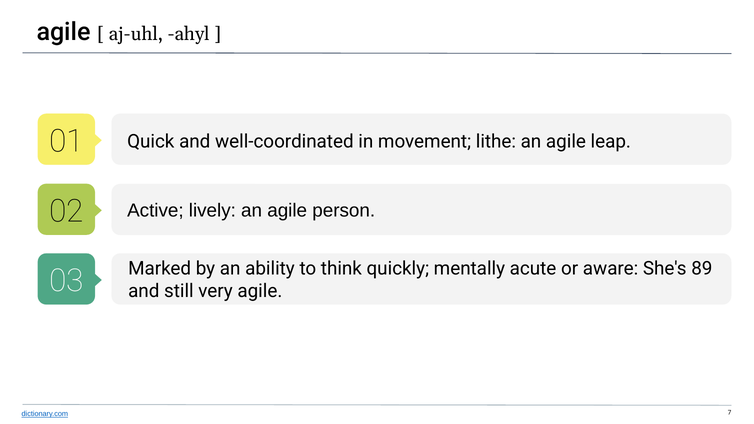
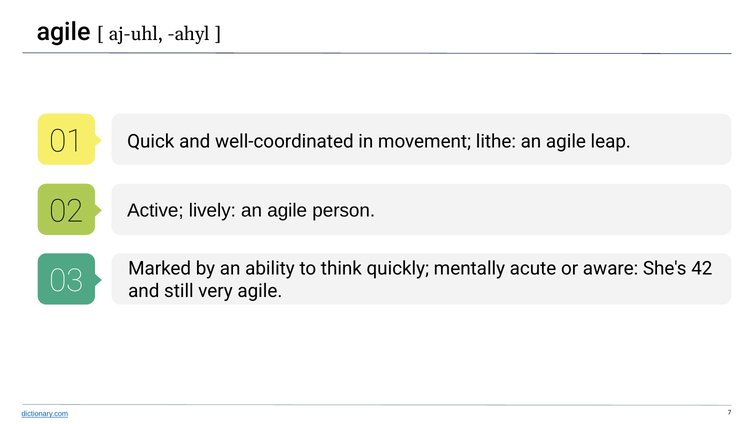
89: 89 -> 42 (702, 269)
